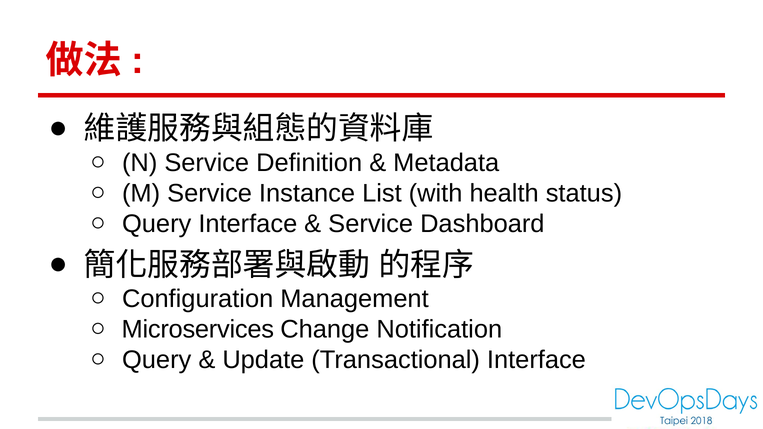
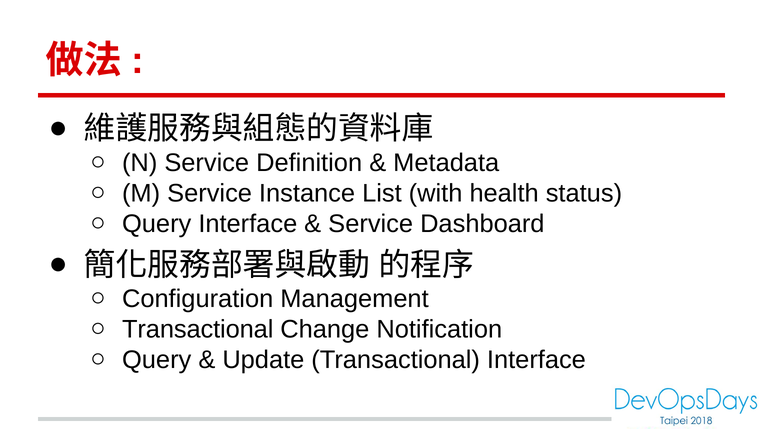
Microservices: Microservices -> Transactional (198, 330)
